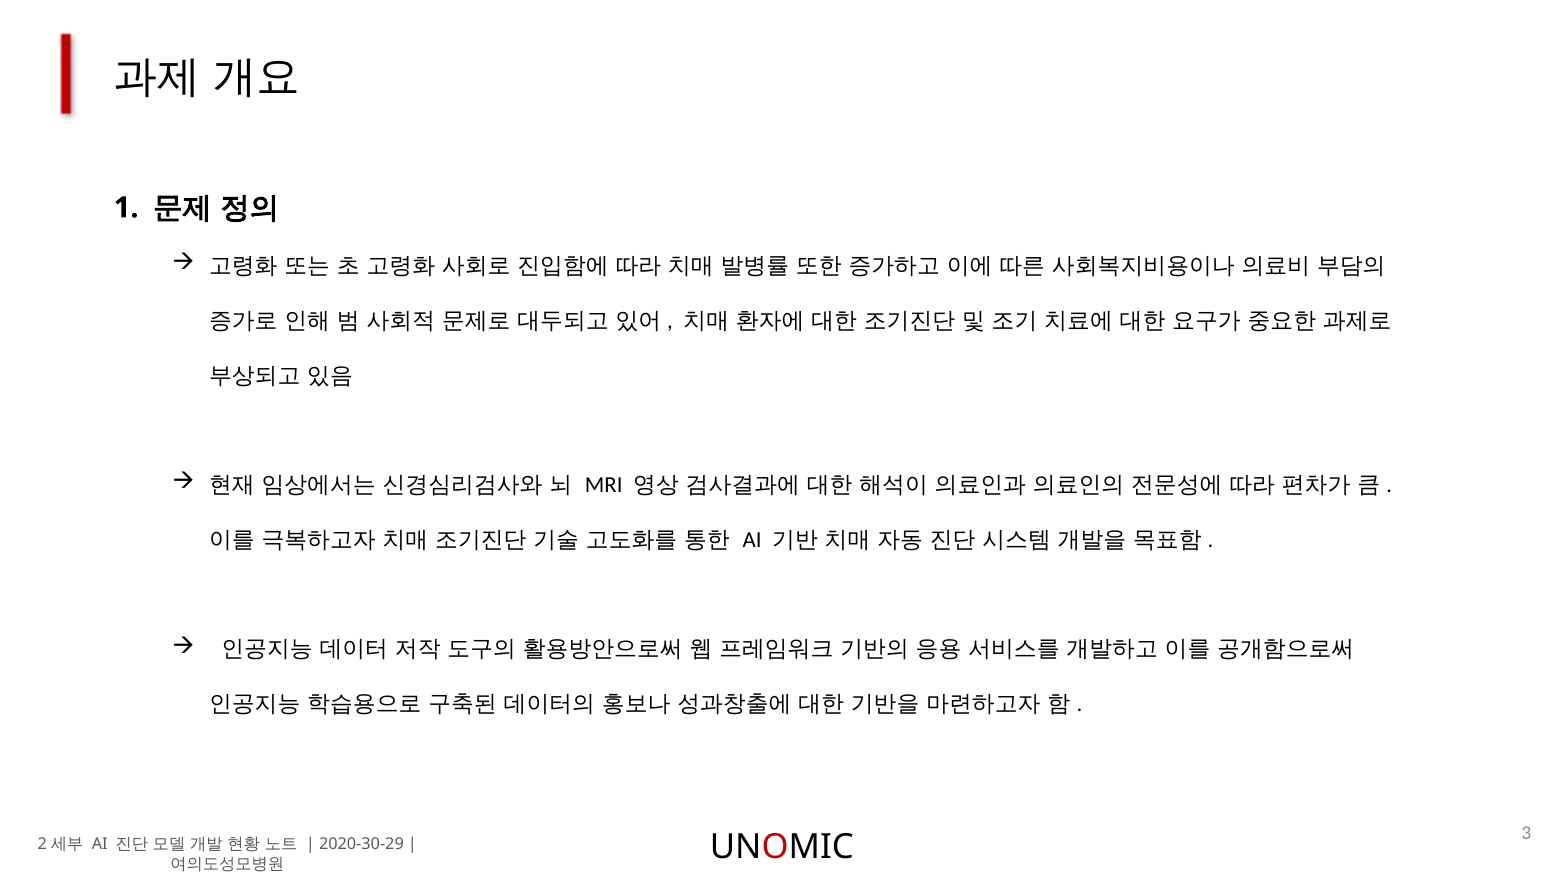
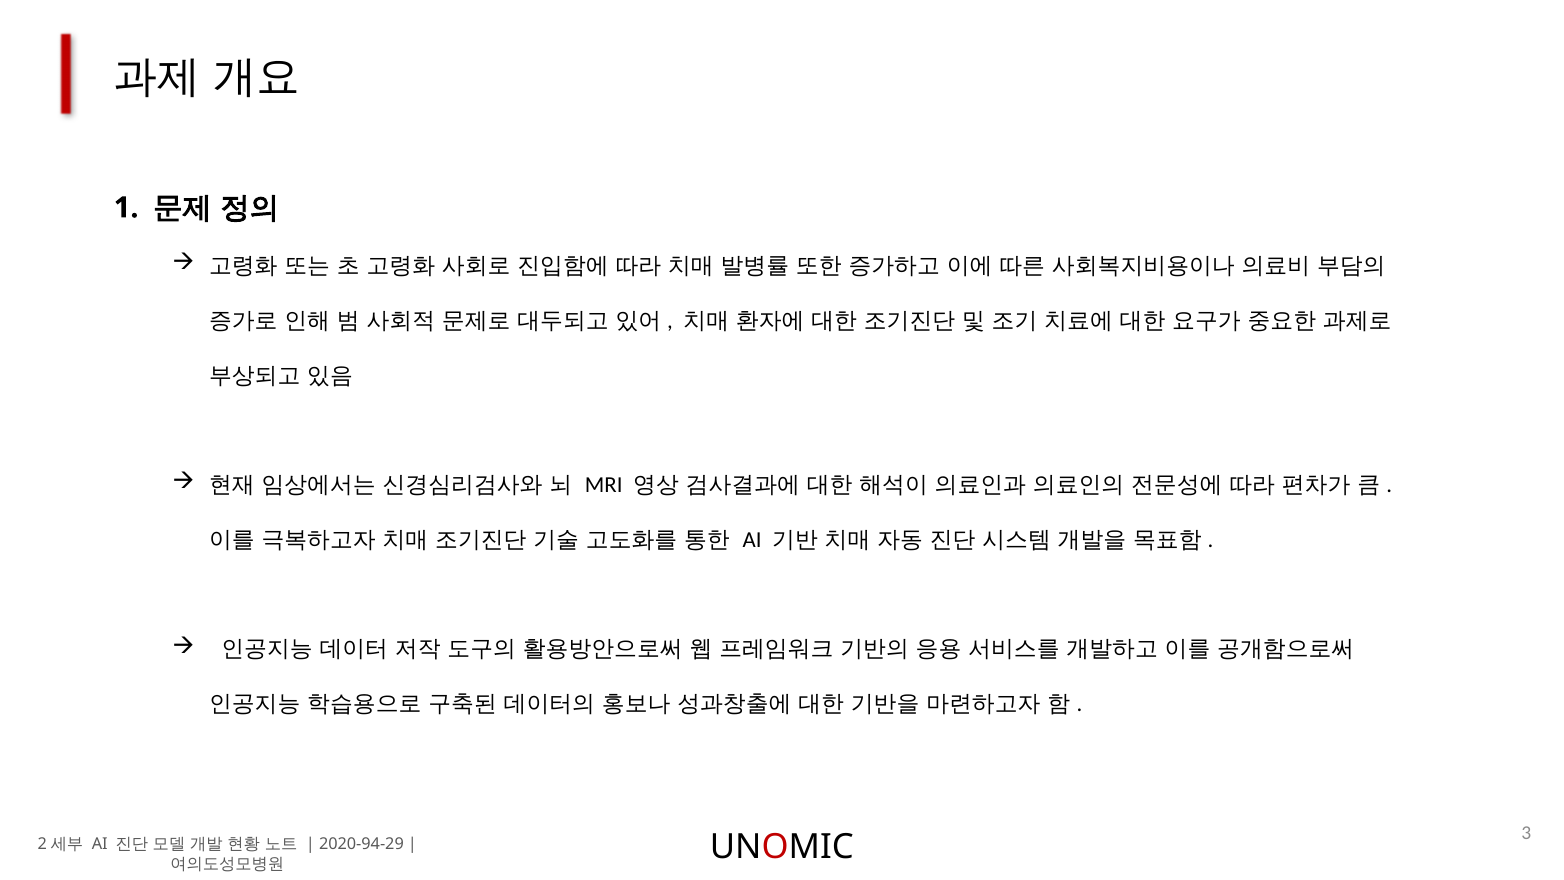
2020-30-29: 2020-30-29 -> 2020-94-29 (361, 844)
